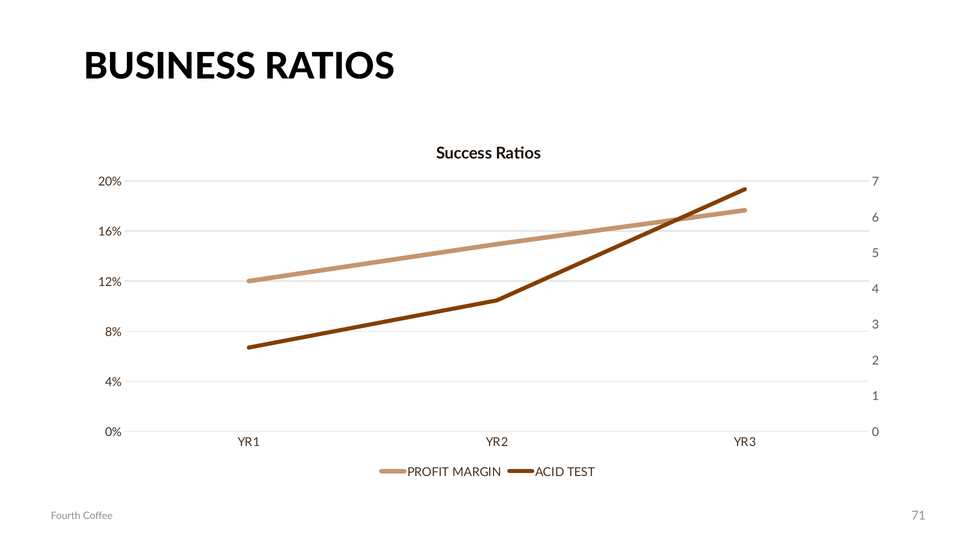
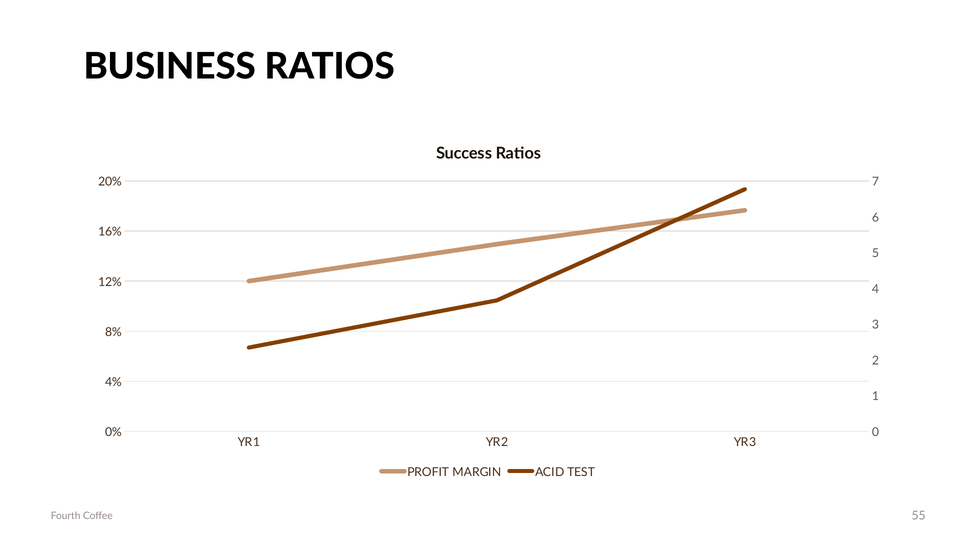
71: 71 -> 55 (919, 516)
